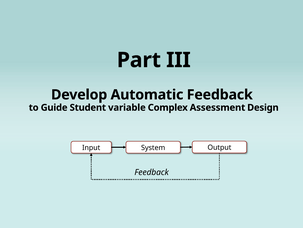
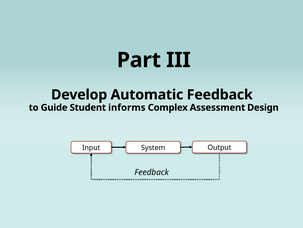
variable: variable -> informs (127, 107)
